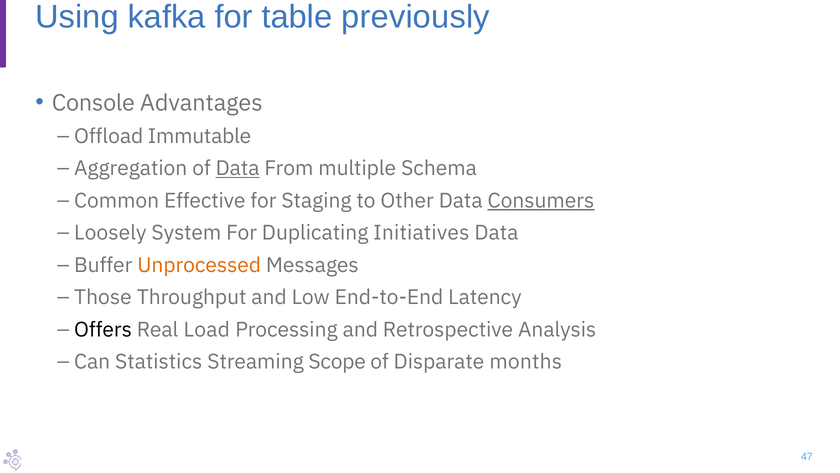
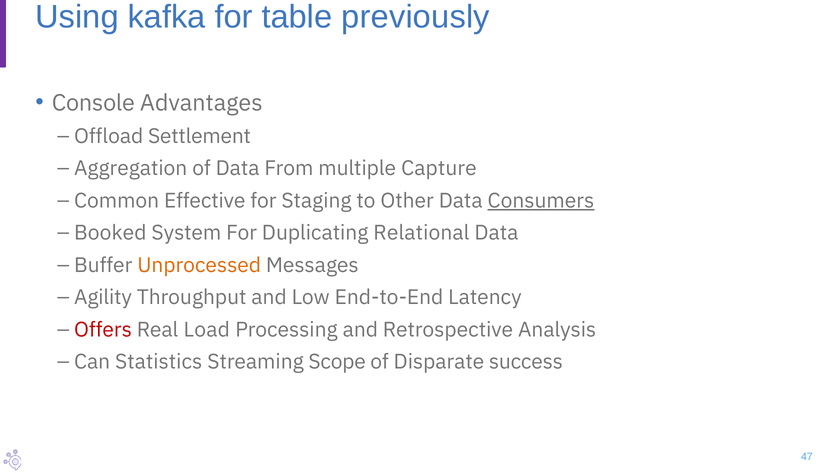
Immutable: Immutable -> Settlement (199, 136)
Data underline: present -> none (238, 168)
Schema: Schema -> Capture (439, 168)
Loosely: Loosely -> Booked (110, 233)
Initiatives: Initiatives -> Relational (421, 233)
Those: Those -> Agility (103, 297)
Offers colour: black -> red (103, 329)
months: months -> success (526, 362)
